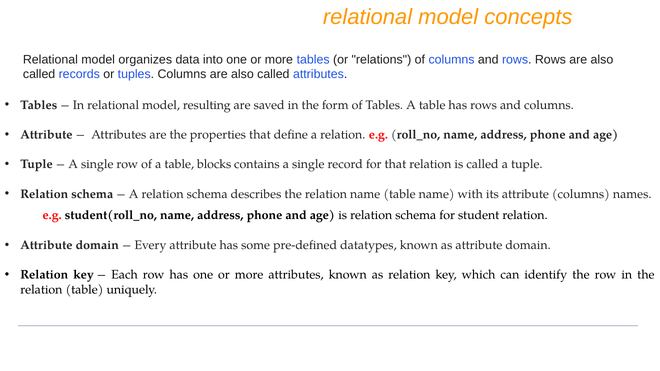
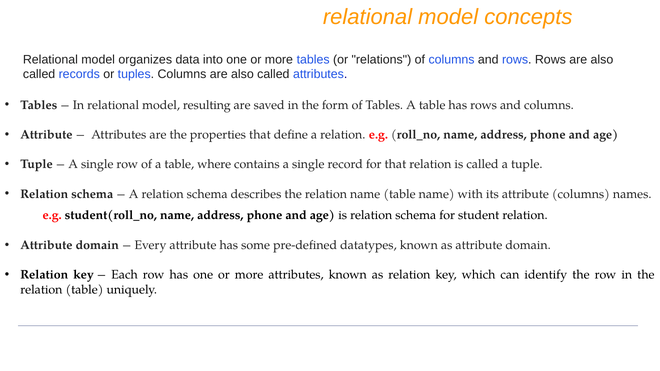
blocks: blocks -> where (214, 164)
